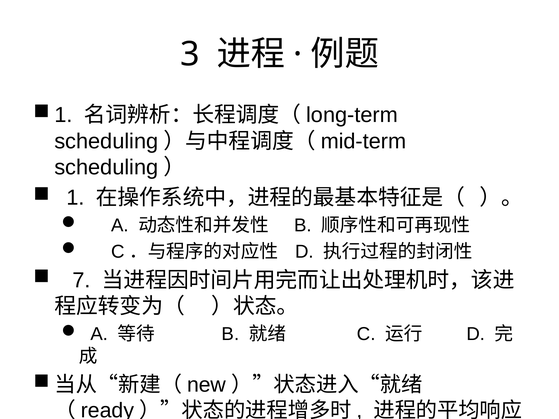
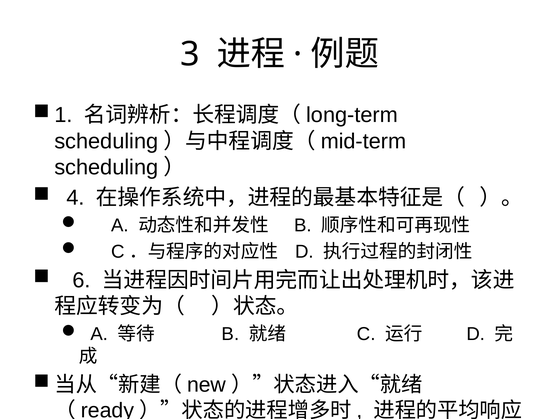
1: 1 -> 4 (76, 198)
7: 7 -> 6 (82, 280)
